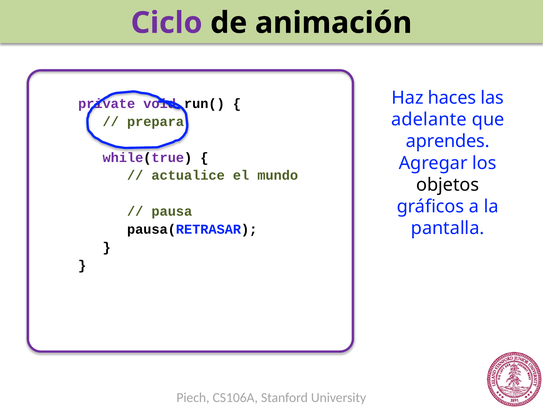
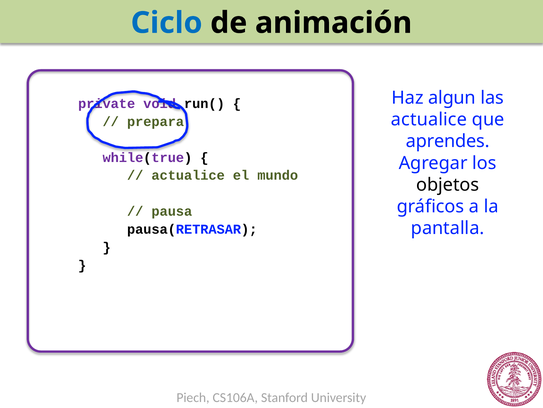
Ciclo colour: purple -> blue (167, 23)
haces: haces -> algun (452, 98)
adelante: adelante -> actualice (429, 119)
